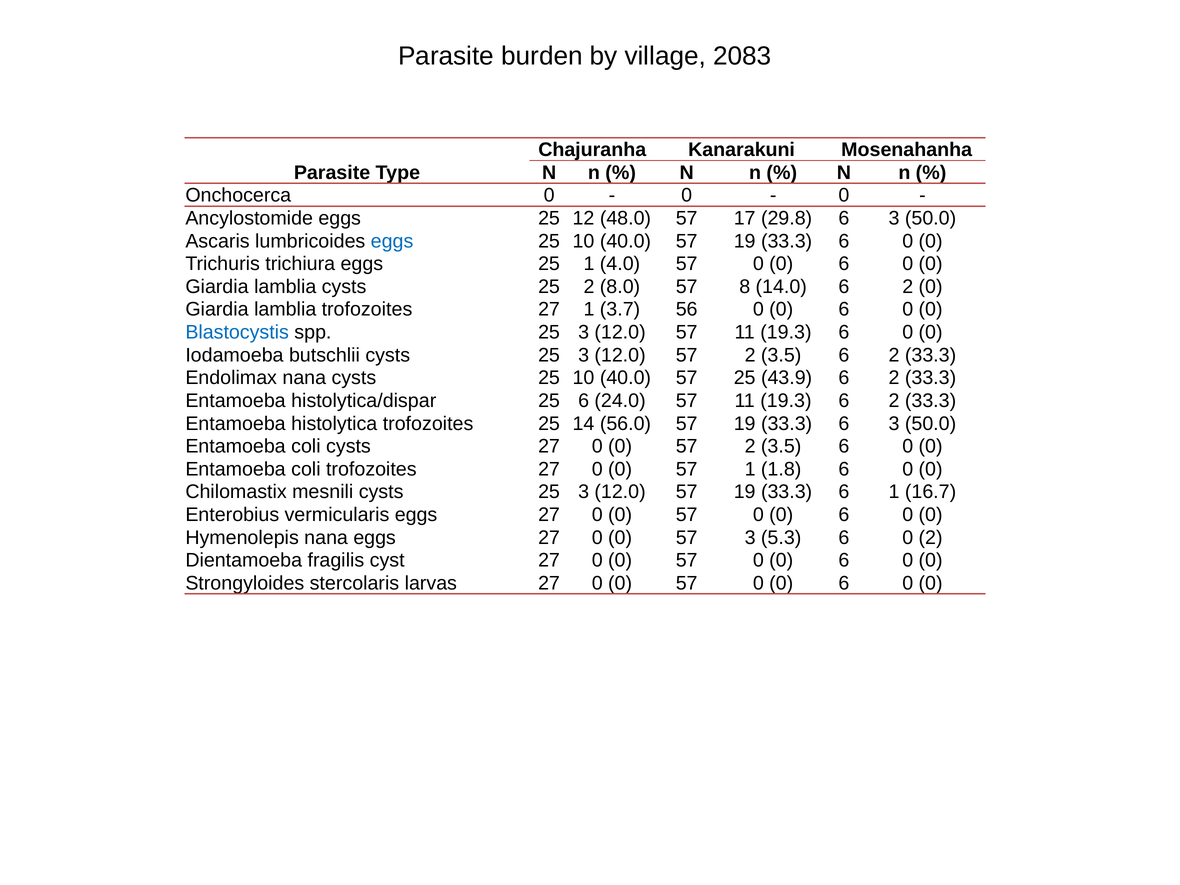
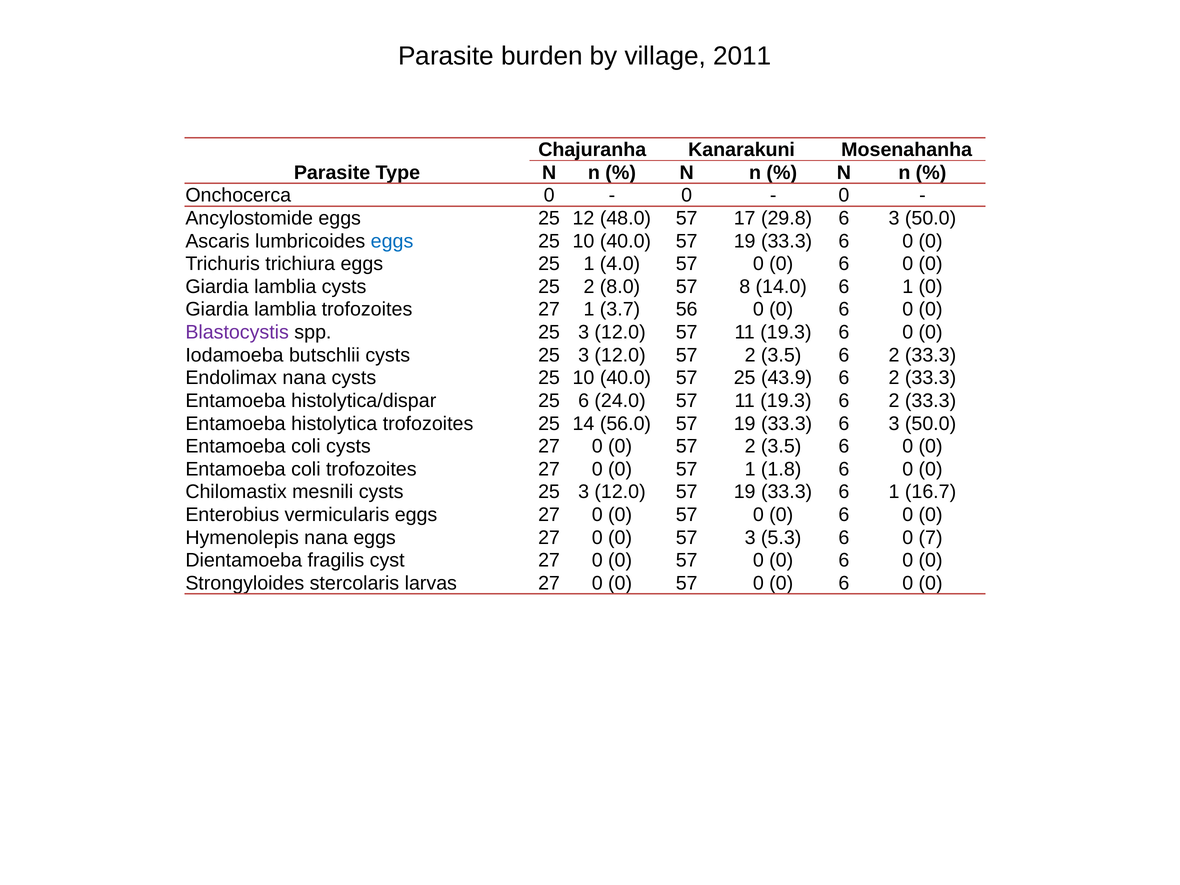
2083: 2083 -> 2011 (742, 56)
14.0 6 2: 2 -> 1 (908, 287)
Blastocystis colour: blue -> purple (237, 332)
0 2: 2 -> 7 (931, 538)
